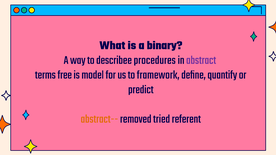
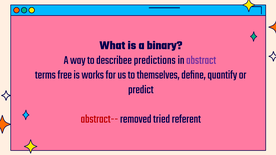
procedures: procedures -> predictions (155, 60)
model: model -> works (93, 75)
framework: framework -> themselves (158, 75)
abstract-- colour: orange -> red (99, 119)
